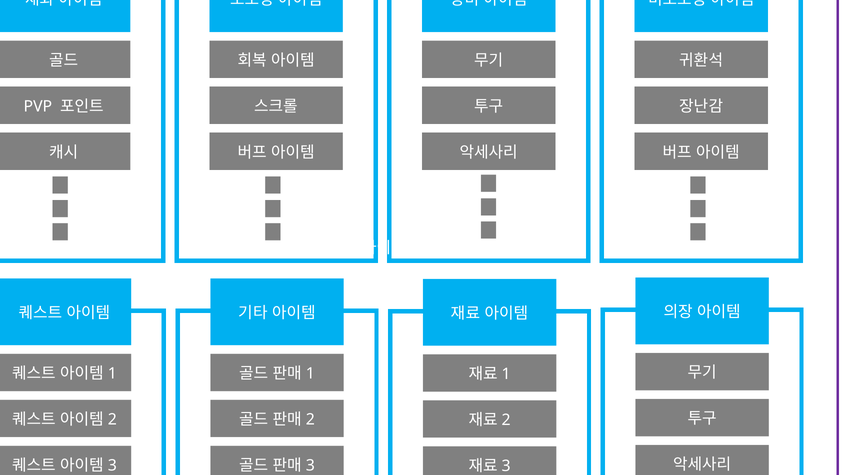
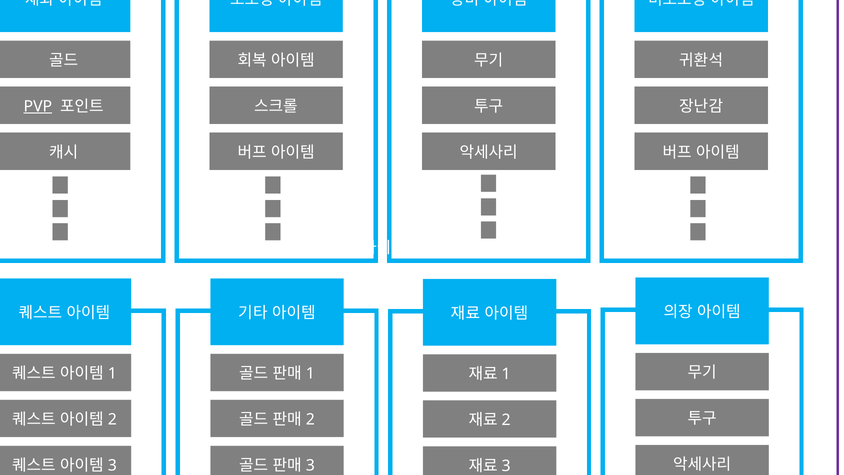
PVP underline: none -> present (38, 106)
